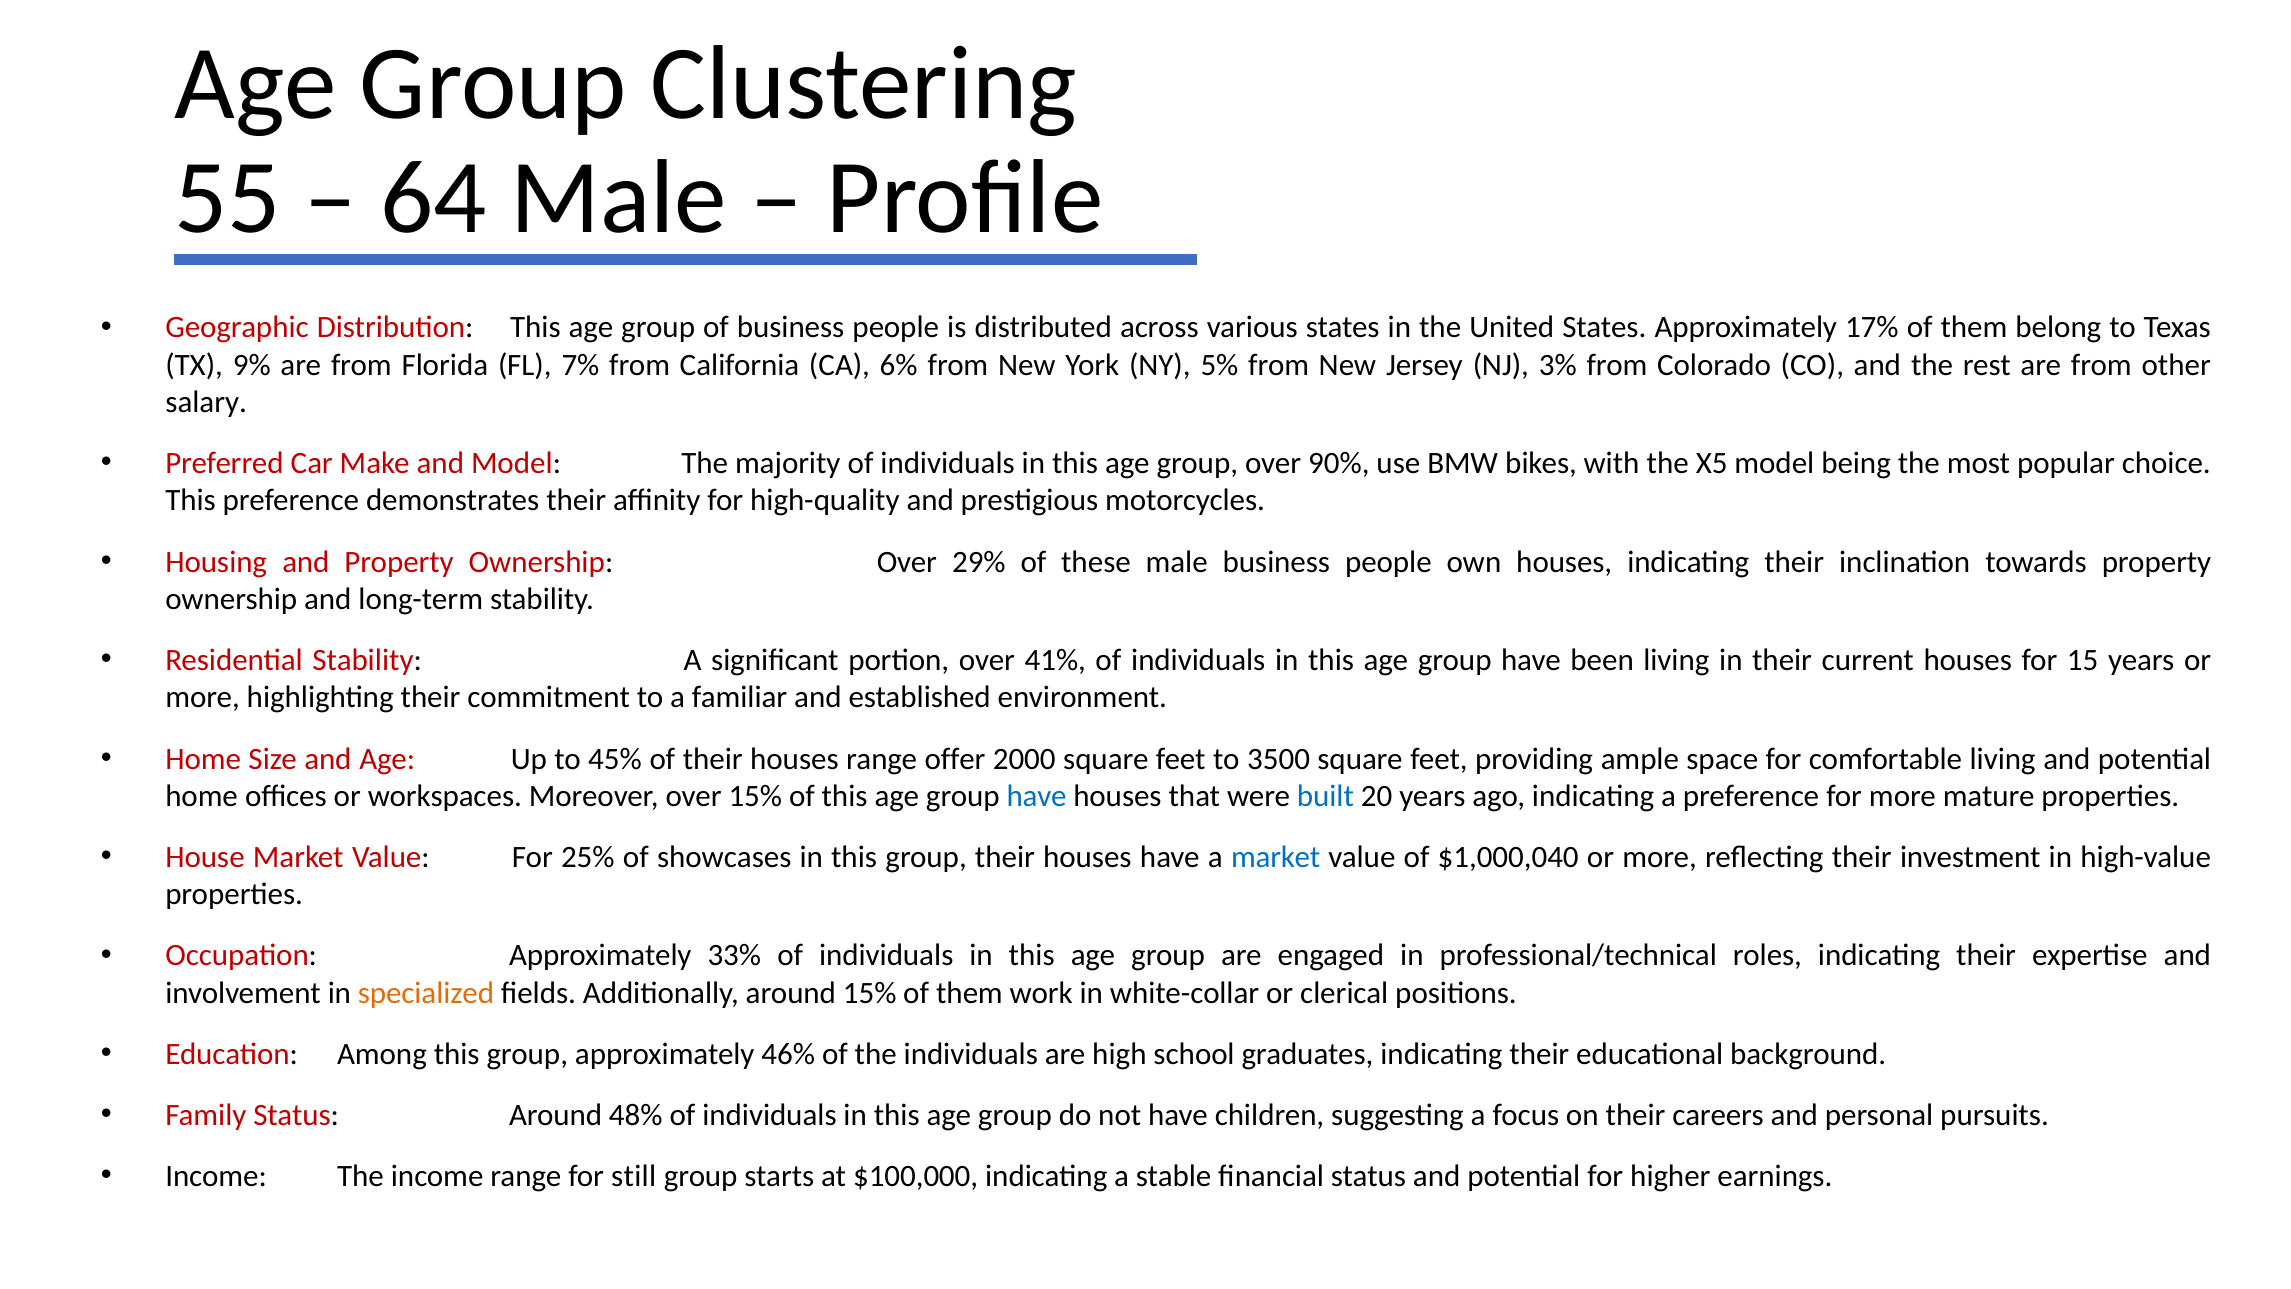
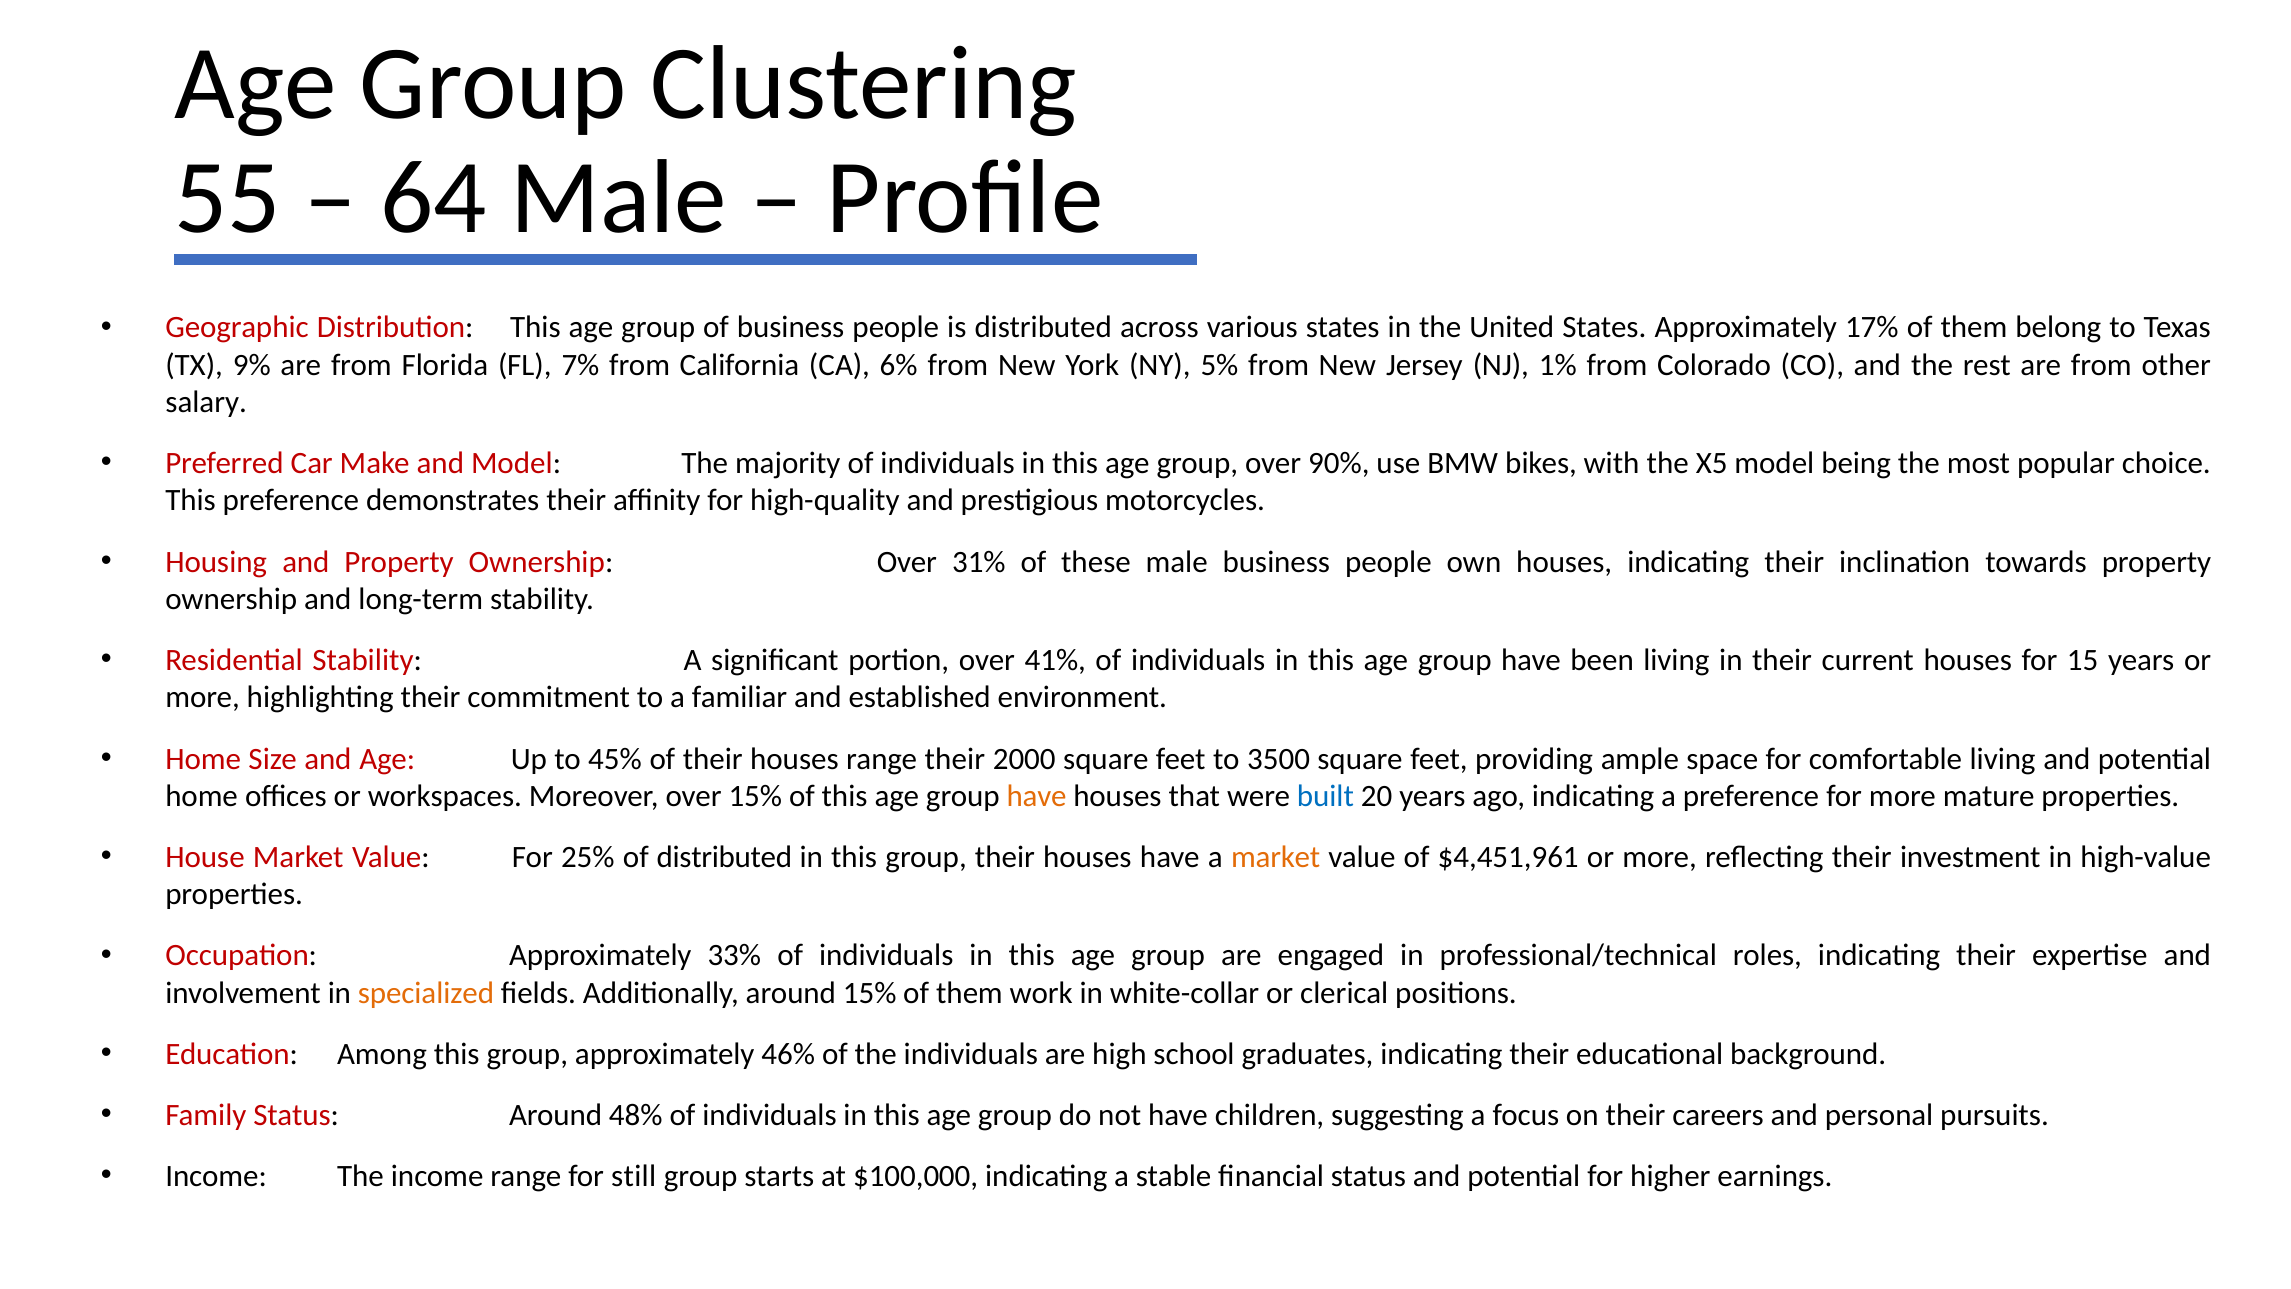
3%: 3% -> 1% (1558, 365)
29%: 29% -> 31% (979, 562)
range offer: offer -> their (955, 759)
have colour: blue -> orange (1037, 796)
of showcases: showcases -> distributed (724, 857)
market colour: blue -> orange (1276, 857)
$1,000,040: $1,000,040 -> $4,451,961 (1508, 857)
